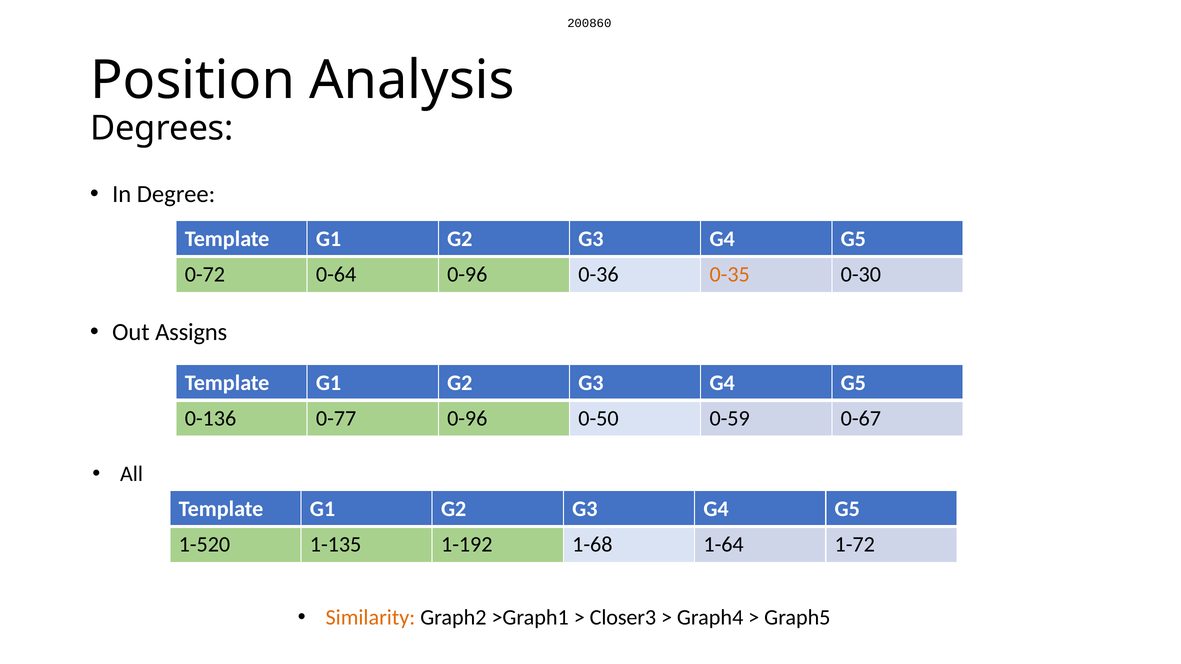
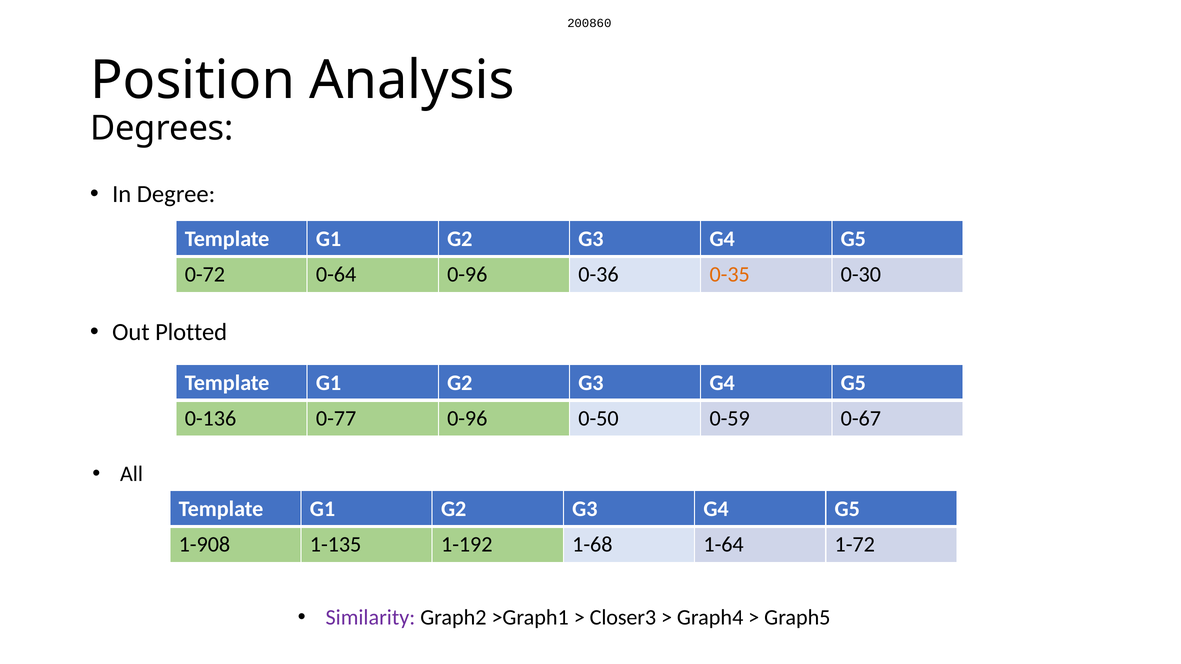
Assigns: Assigns -> Plotted (191, 332)
1-520: 1-520 -> 1-908 (204, 545)
Similarity colour: orange -> purple (370, 618)
